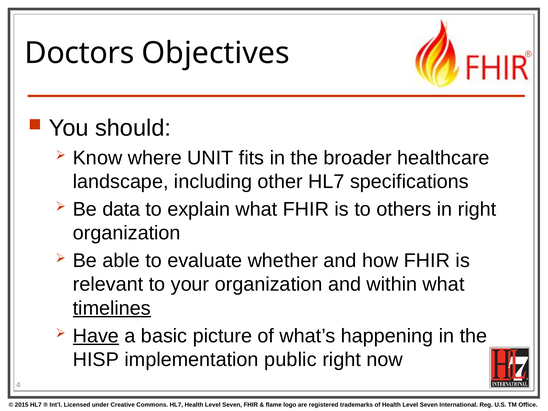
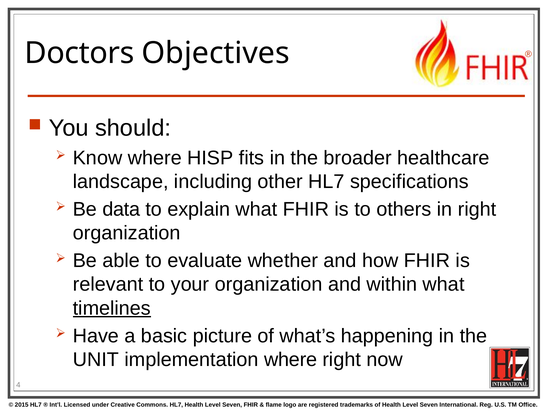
UNIT: UNIT -> HISP (210, 158)
Have underline: present -> none (96, 336)
HISP: HISP -> UNIT (96, 360)
implementation public: public -> where (291, 360)
